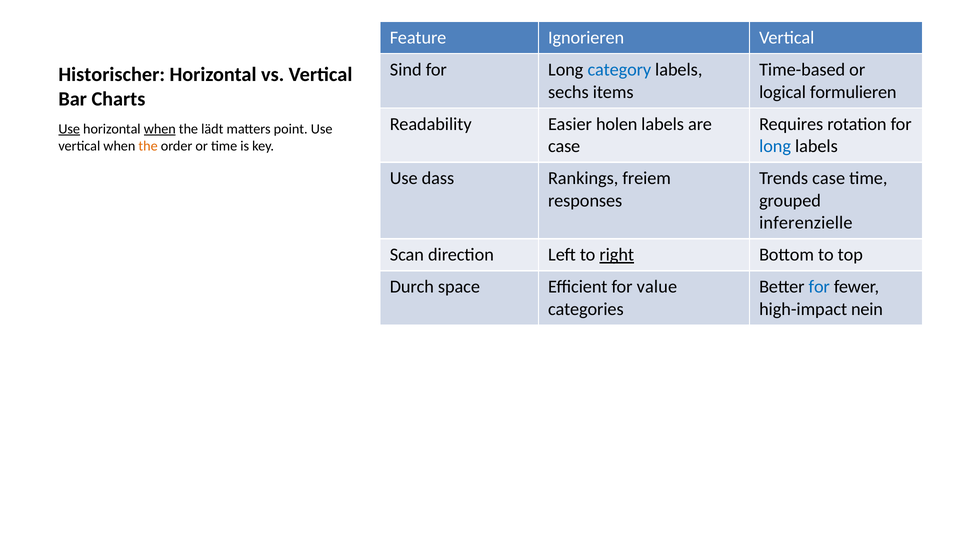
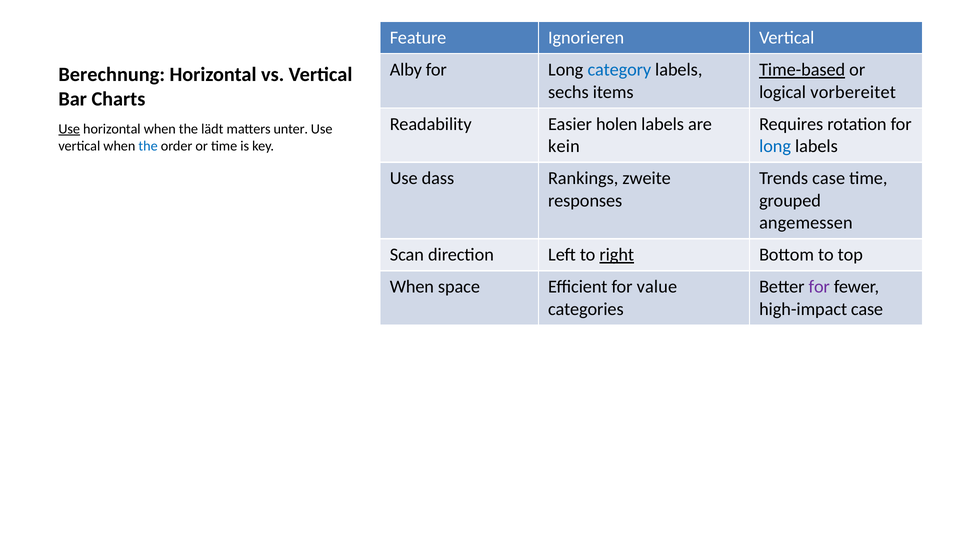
Sind: Sind -> Alby (406, 70)
Time-based underline: none -> present (802, 70)
Historischer: Historischer -> Berechnung (112, 75)
formulieren: formulieren -> vorbereitet (853, 92)
when underline: present -> none (160, 129)
point: point -> unter (291, 129)
case: case -> kein (564, 146)
the colour: orange -> blue (148, 146)
freiem: freiem -> zweite (647, 178)
inferenzielle: inferenzielle -> angemessen (806, 223)
Durch: Durch -> When (412, 287)
for colour: blue -> purple (819, 287)
high-impact nein: nein -> case (867, 309)
